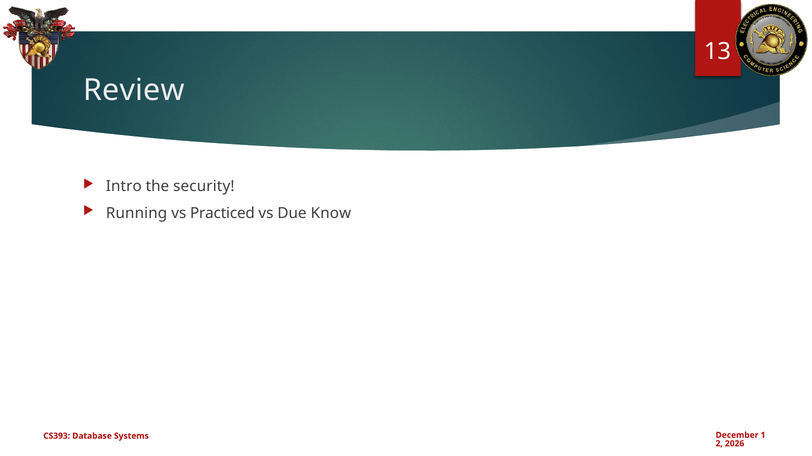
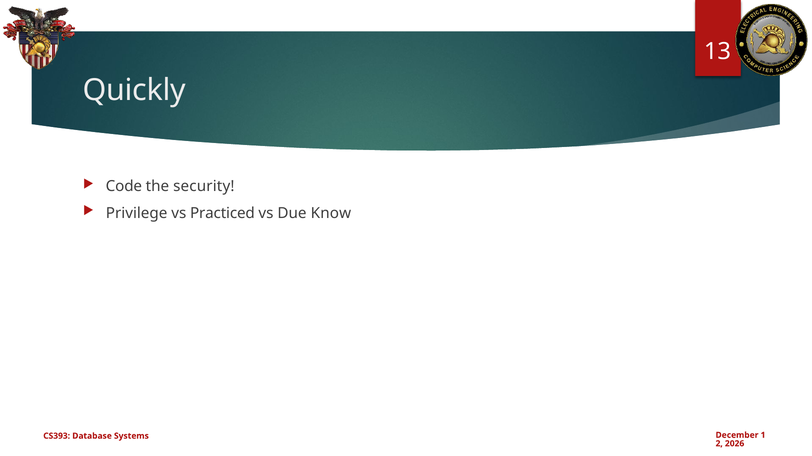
Review: Review -> Quickly (134, 91)
Intro: Intro -> Code (124, 187)
Running: Running -> Privilege (137, 213)
